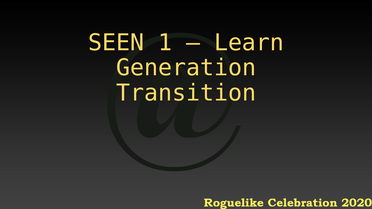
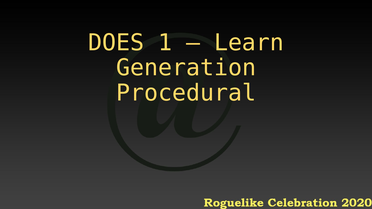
SEEN: SEEN -> DOES (116, 43)
Transition: Transition -> Procedural (186, 93)
